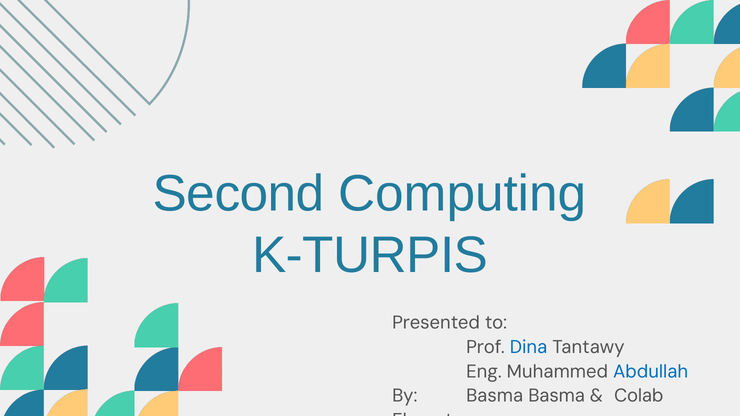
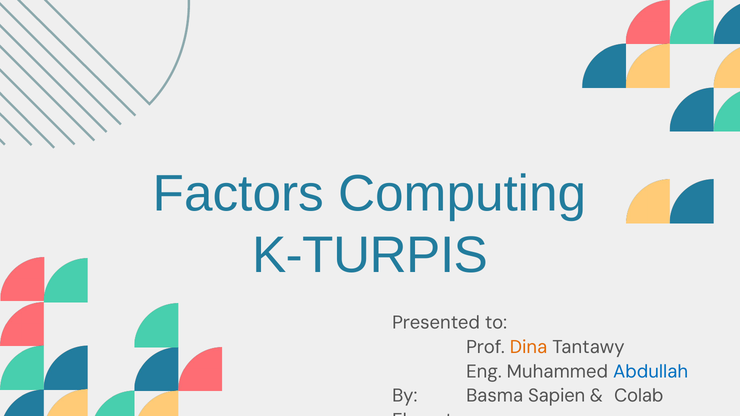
Second: Second -> Factors (238, 194)
Dina colour: blue -> orange (529, 347)
Basma Basma: Basma -> Sapien (557, 396)
